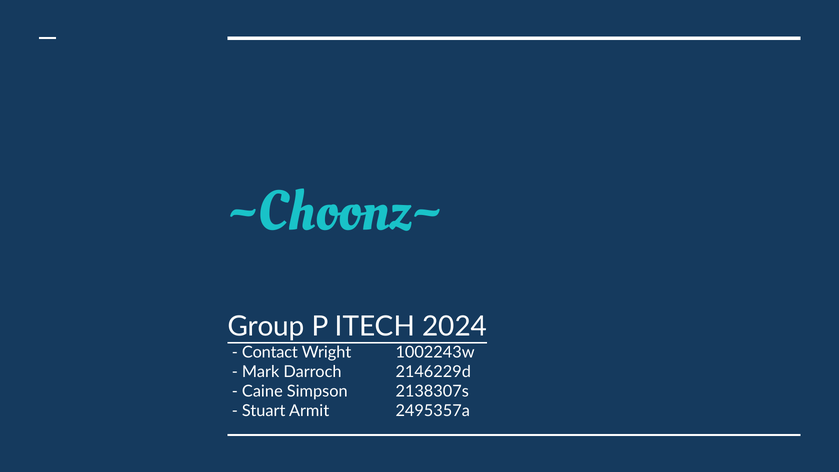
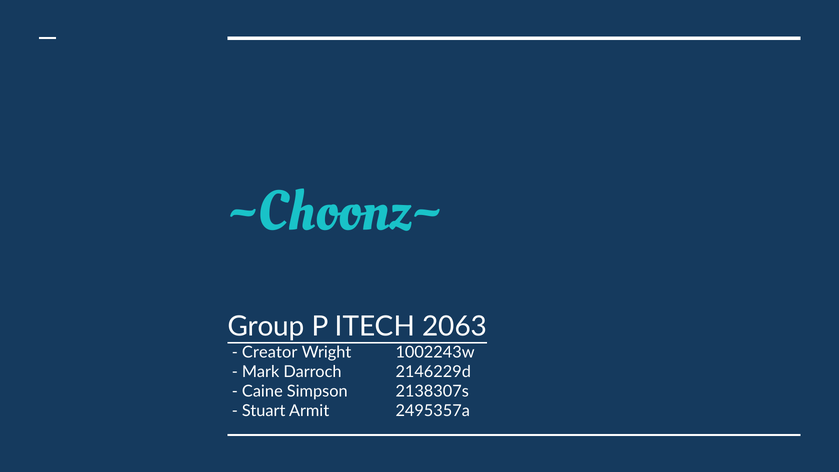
2024: 2024 -> 2063 (455, 326)
Contact: Contact -> Creator (270, 352)
